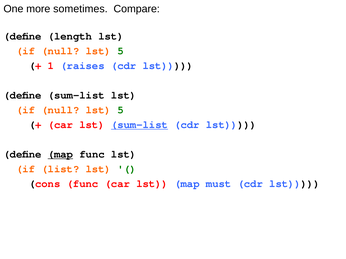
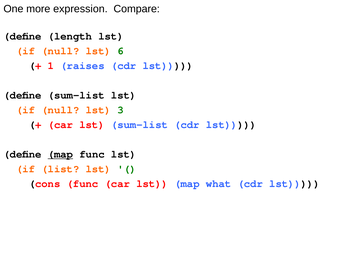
sometimes: sometimes -> expression (80, 9)
5: 5 -> 6 (121, 51)
5: 5 -> 3 (121, 110)
sum-list underline: present -> none (139, 125)
must: must -> what (219, 184)
